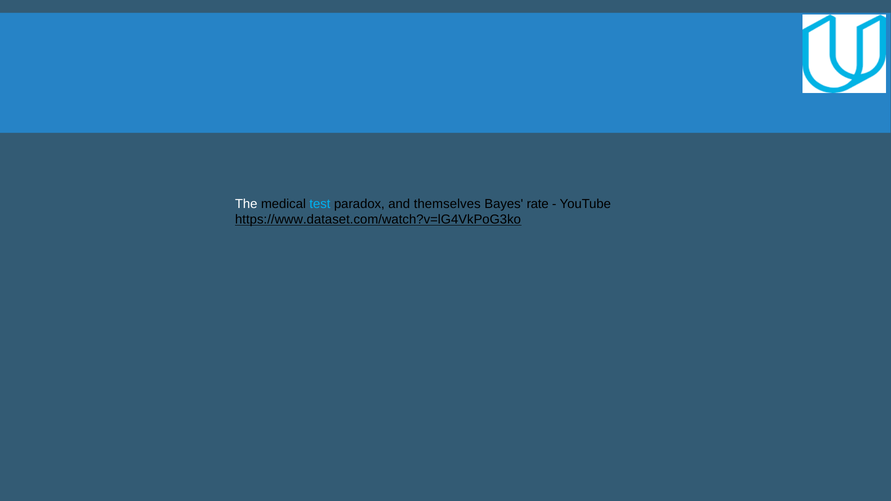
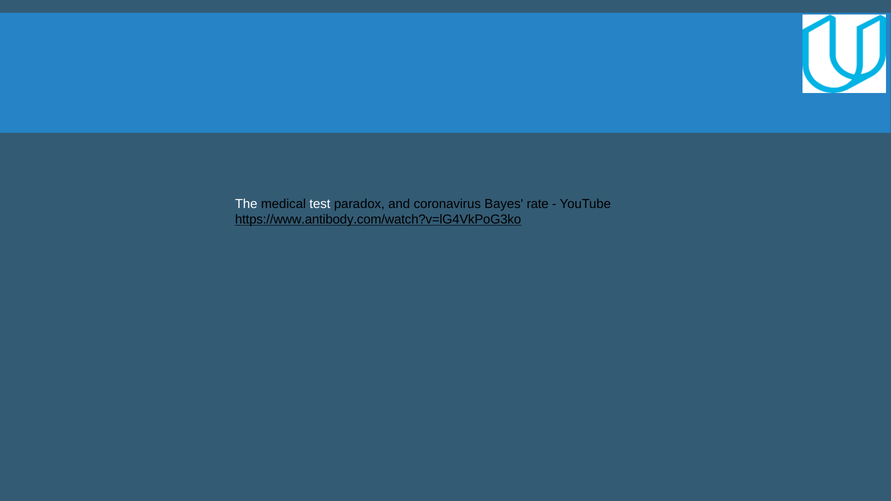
test colour: light blue -> white (320, 204)
themselves: themselves -> coronavirus (447, 204)
https://www.dataset.com/watch?v=lG4VkPoG3ko: https://www.dataset.com/watch?v=lG4VkPoG3ko -> https://www.antibody.com/watch?v=lG4VkPoG3ko (378, 220)
